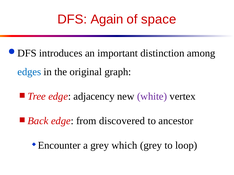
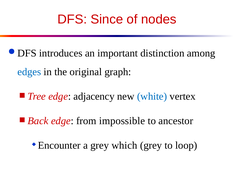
Again: Again -> Since (107, 19)
space: space -> nodes (159, 19)
white colour: purple -> blue (152, 97)
discovered: discovered -> impossible (122, 121)
